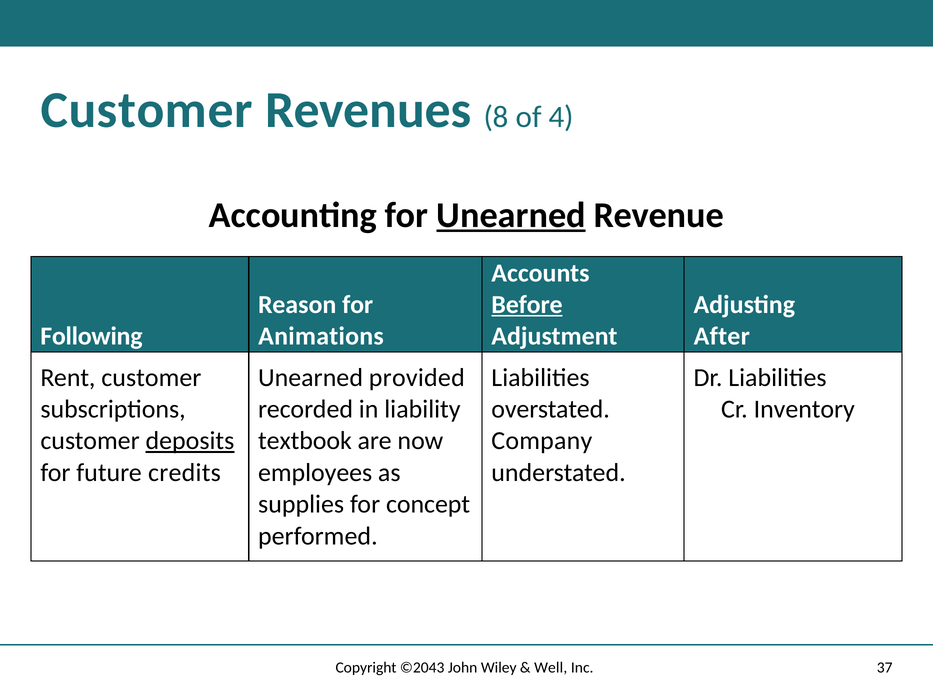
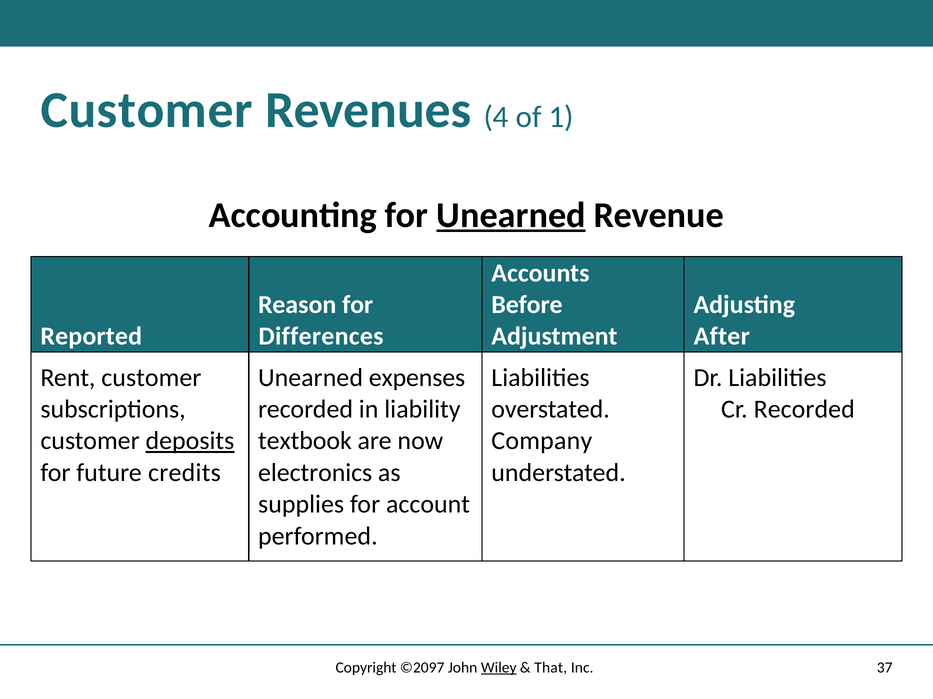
8: 8 -> 4 (496, 117)
4: 4 -> 1 (561, 117)
Before underline: present -> none (527, 305)
Following: Following -> Reported (91, 337)
Animations: Animations -> Differences (321, 337)
provided: provided -> expenses (417, 378)
Cr Inventory: Inventory -> Recorded (804, 410)
employees: employees -> electronics (315, 473)
concept: concept -> account (428, 505)
©2043: ©2043 -> ©2097 (422, 668)
Wiley underline: none -> present (499, 668)
Well: Well -> That (551, 668)
